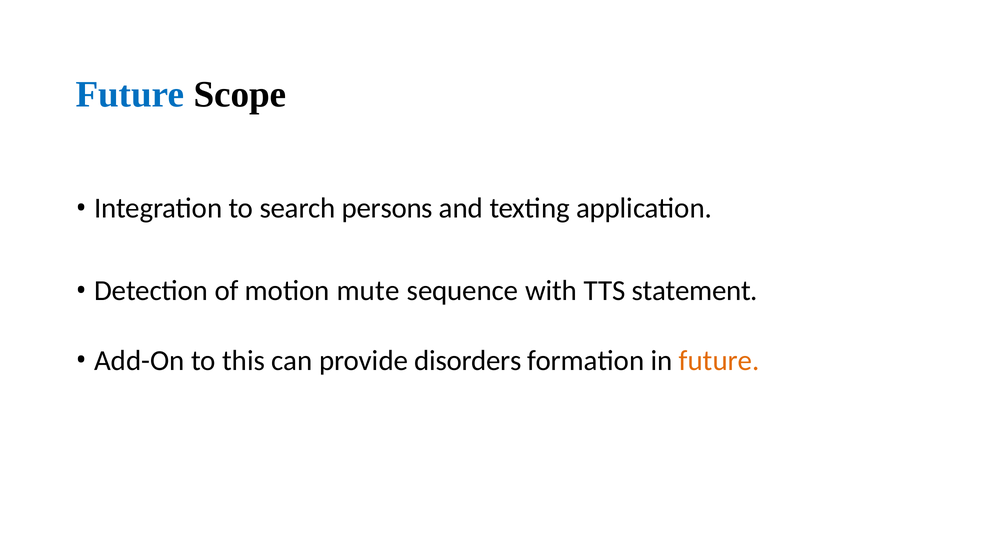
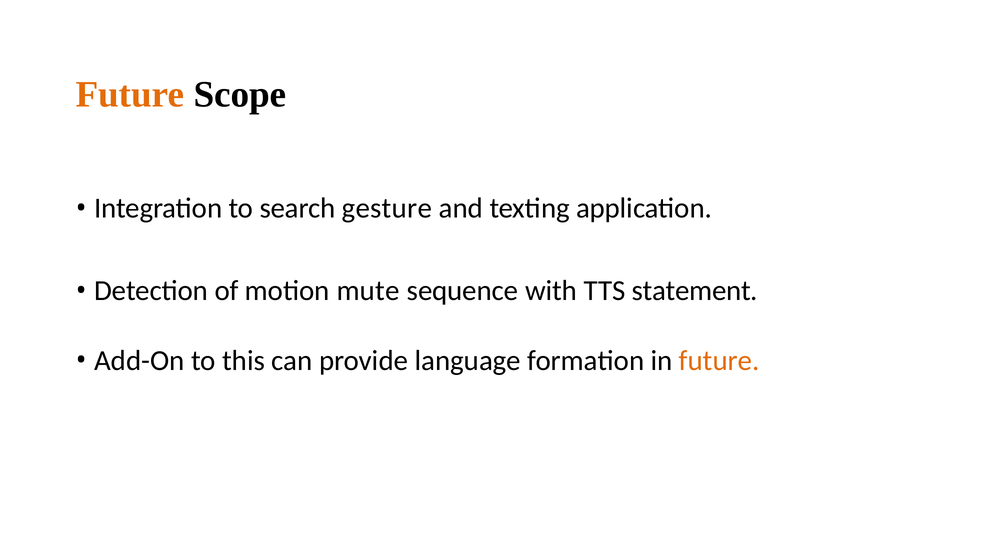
Future colour: blue -> orange (130, 94)
persons: persons -> gesture (387, 208)
disorders: disorders -> language (468, 360)
